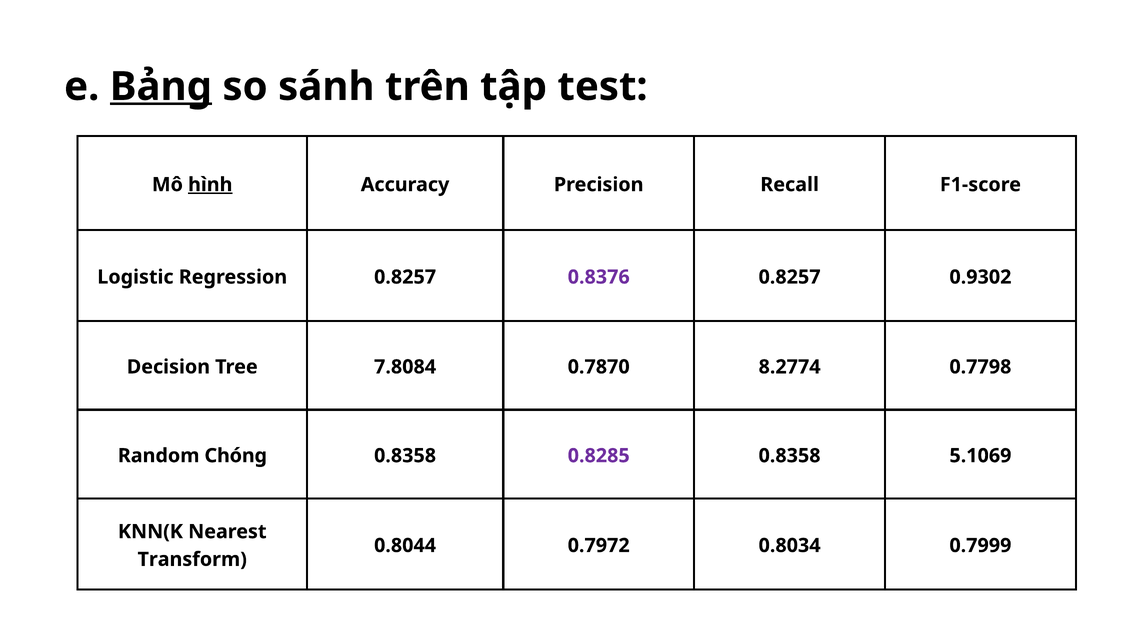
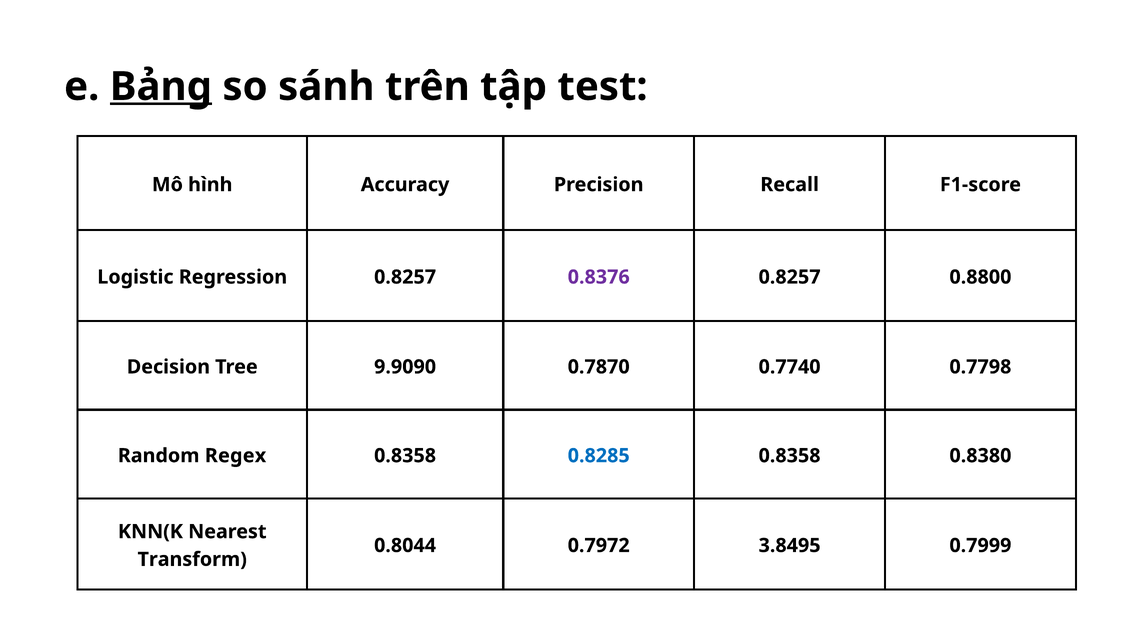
hình underline: present -> none (210, 185)
0.9302: 0.9302 -> 0.8800 (980, 277)
7.8084: 7.8084 -> 9.9090 (405, 367)
8.2774: 8.2774 -> 0.7740 (790, 367)
Chóng: Chóng -> Regex (236, 456)
0.8285 colour: purple -> blue (599, 456)
5.1069: 5.1069 -> 0.8380 (980, 456)
0.8034: 0.8034 -> 3.8495 (790, 546)
